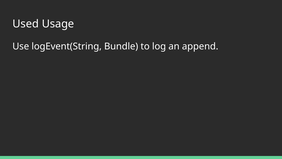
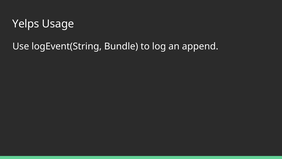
Used: Used -> Yelps (26, 24)
